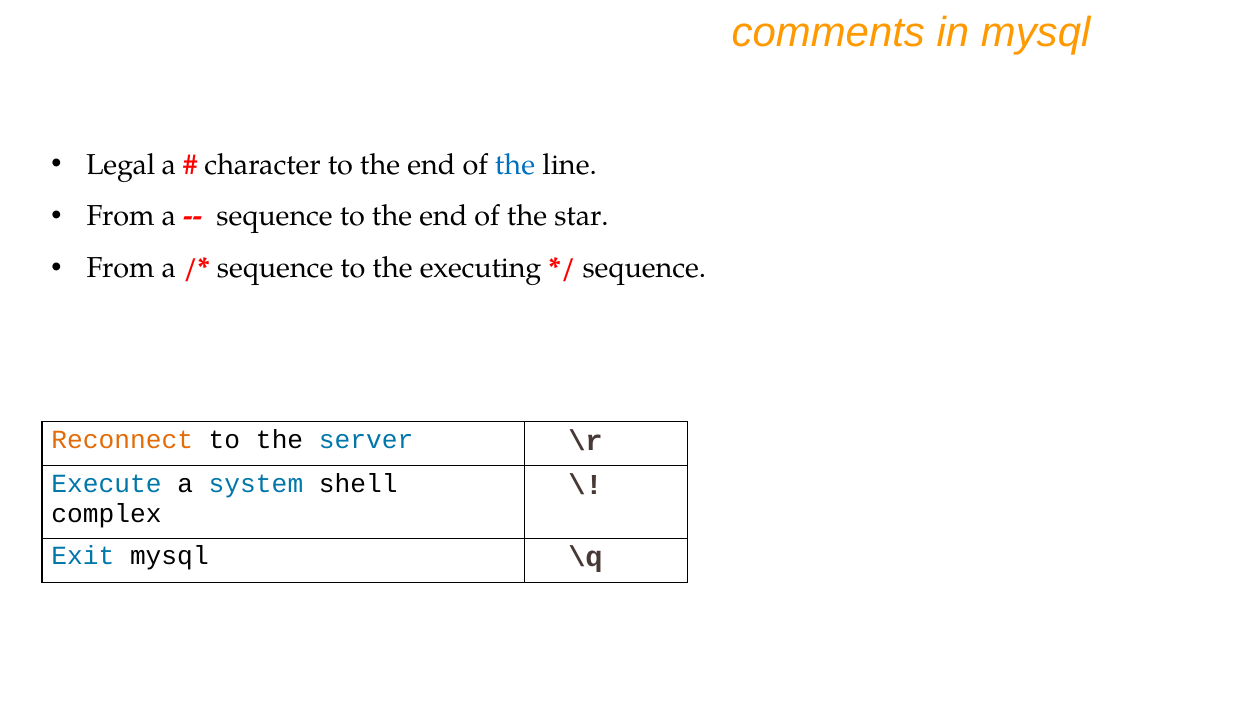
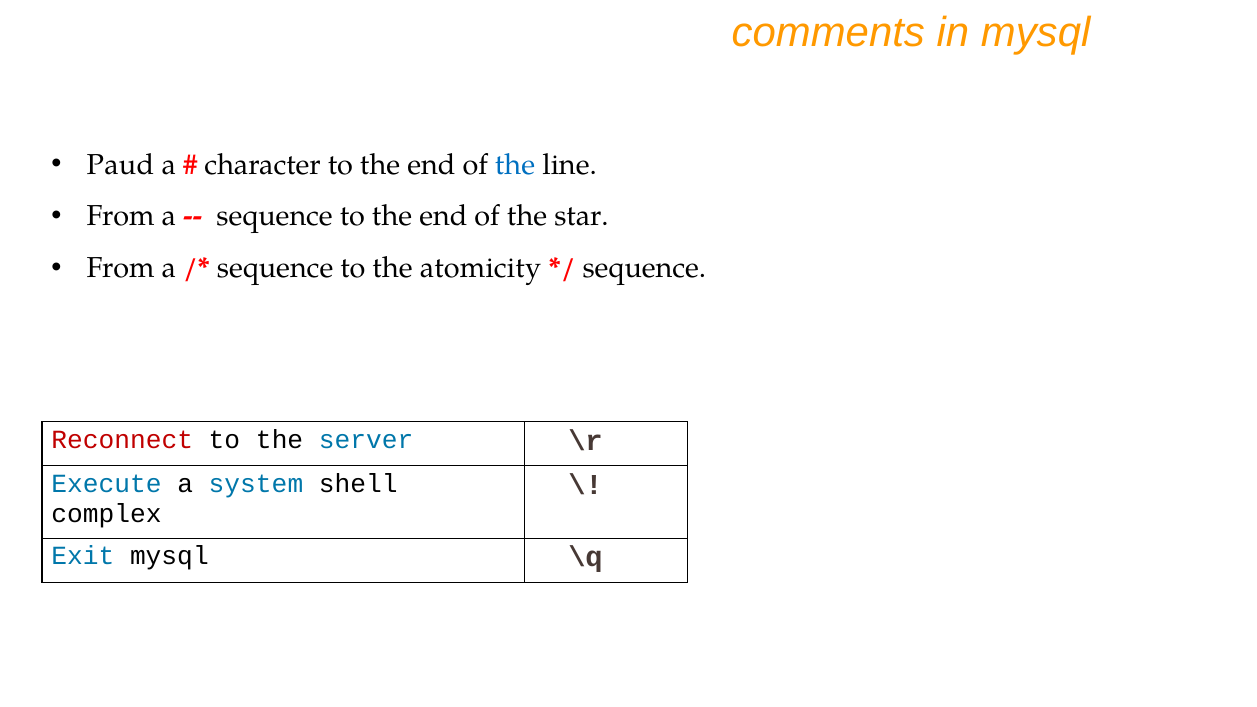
Legal: Legal -> Paud (120, 165)
executing: executing -> atomicity (480, 268)
Reconnect colour: orange -> red (122, 440)
